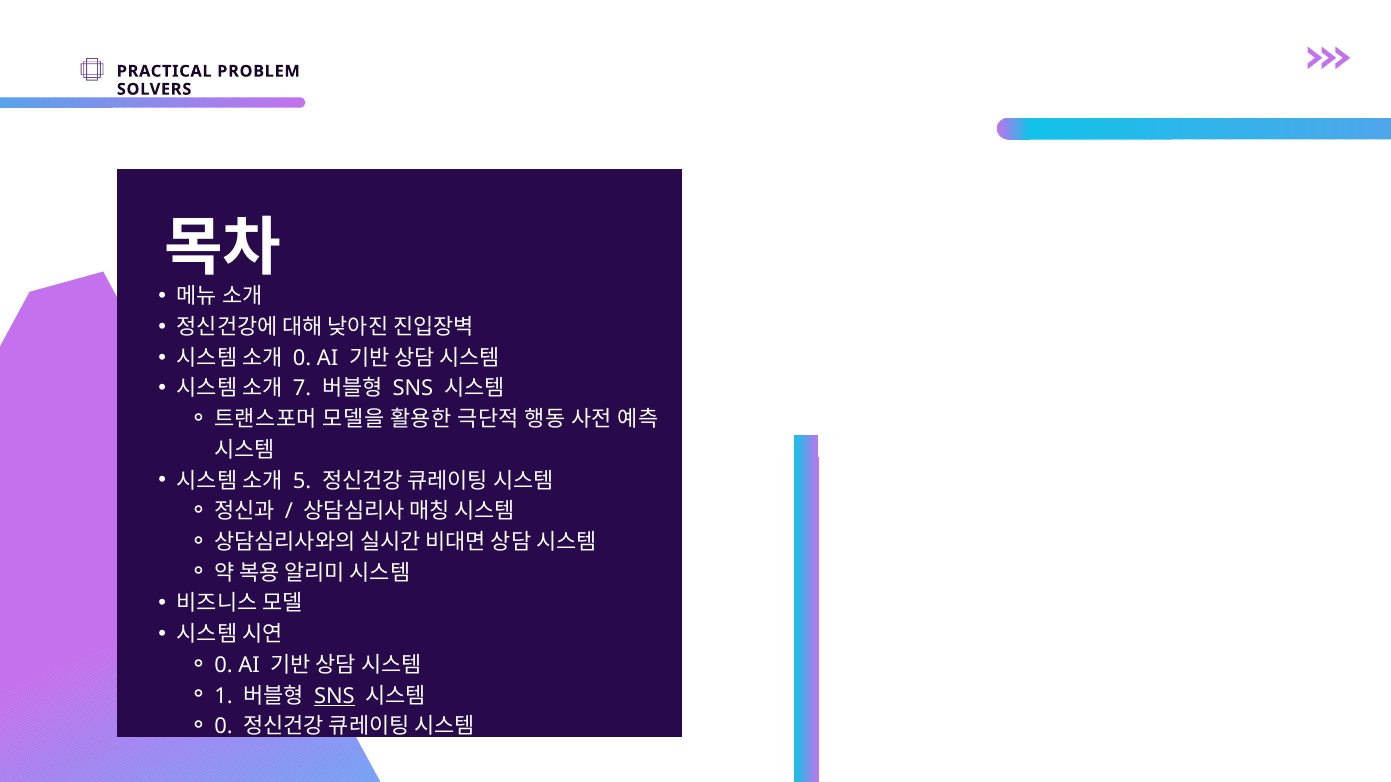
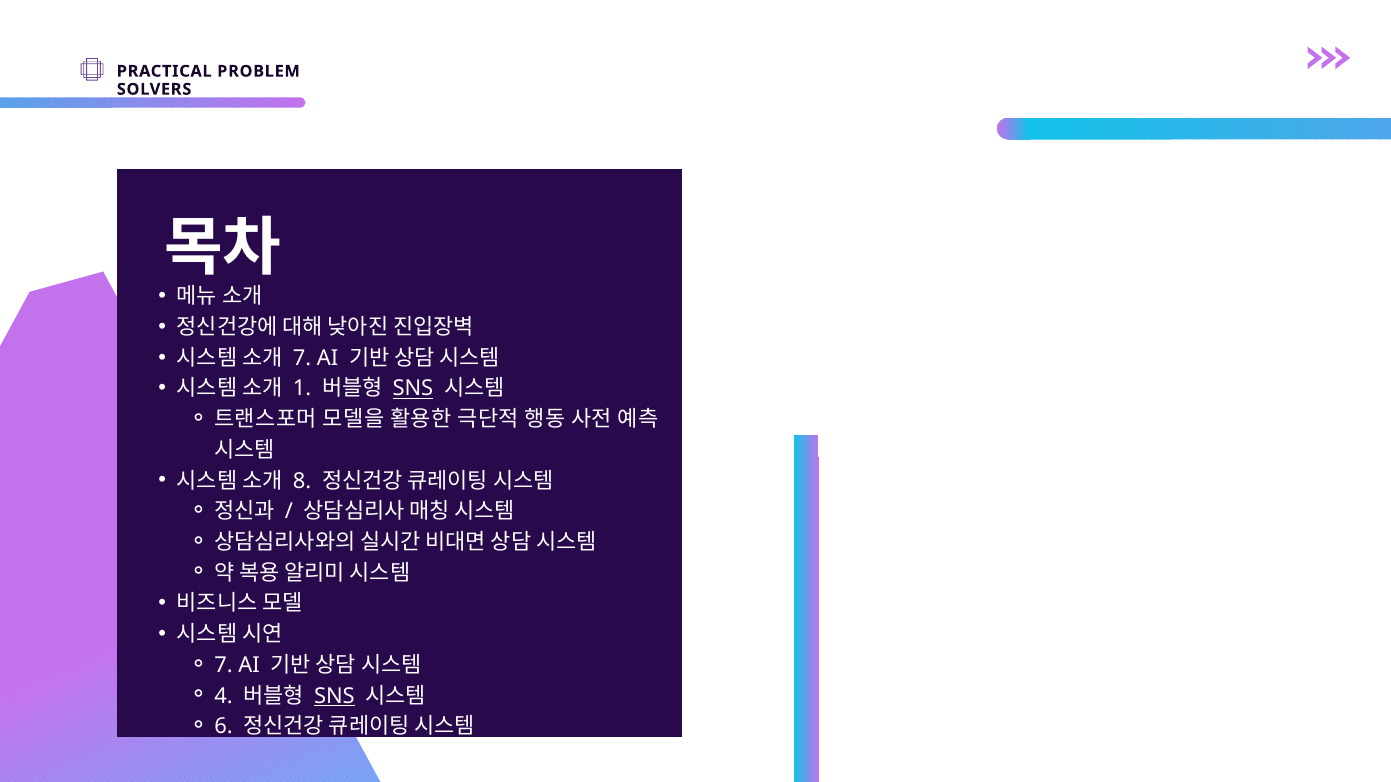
0: 0 -> 7 (302, 358)
7: 7 -> 1 (302, 389)
SNS underline: none -> present (413, 389)
5: 5 -> 8 (302, 481)
0: 0 -> 7 (223, 665)
1: 1 -> 4 (223, 696)
0: 0 -> 6 (223, 727)
